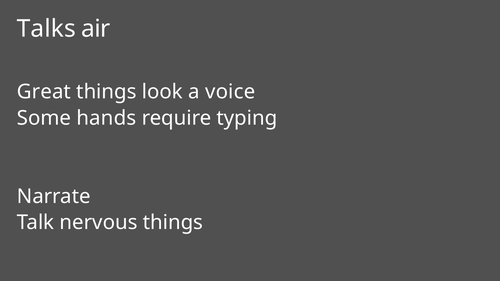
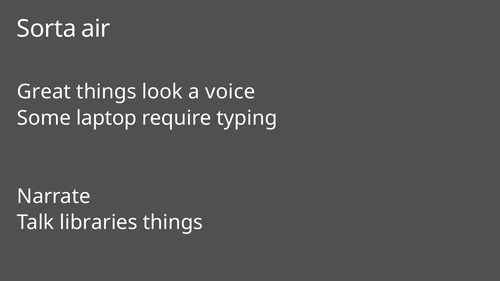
Talks: Talks -> Sorta (47, 29)
hands: hands -> laptop (107, 118)
nervous: nervous -> libraries (99, 223)
